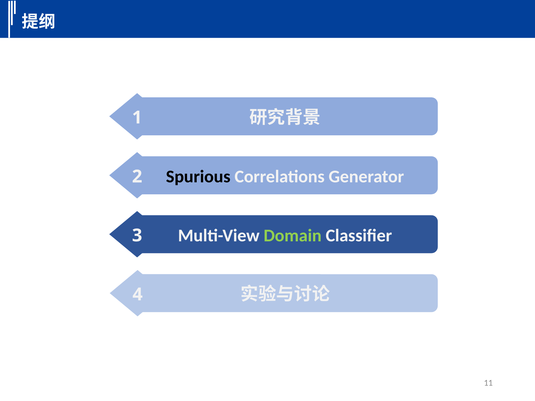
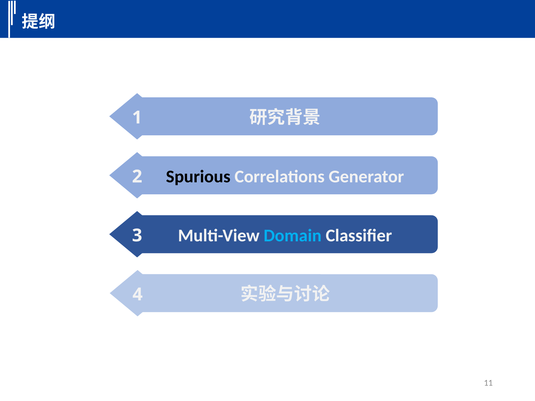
Domain colour: light green -> light blue (293, 236)
